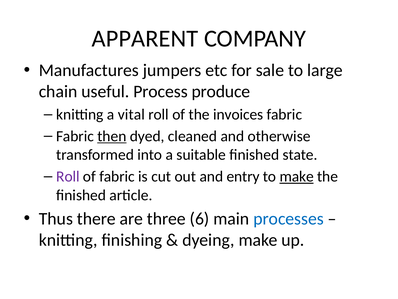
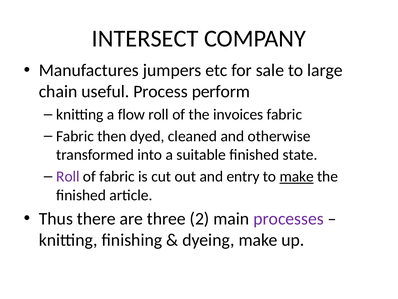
APPARENT: APPARENT -> INTERSECT (145, 39)
produce: produce -> perform (221, 91)
vital: vital -> flow (131, 114)
then underline: present -> none (112, 136)
6: 6 -> 2 (199, 218)
processes colour: blue -> purple (289, 218)
